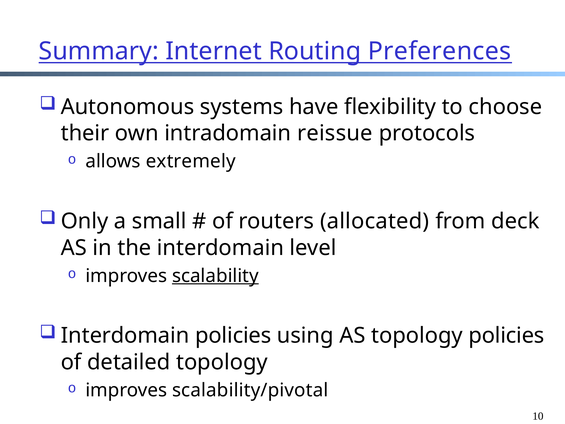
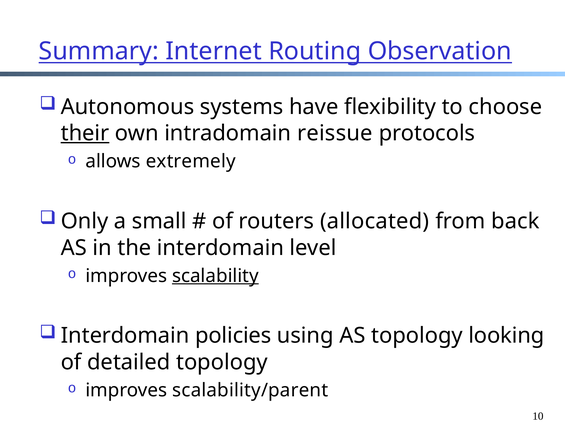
Preferences: Preferences -> Observation (440, 51)
their underline: none -> present (85, 133)
deck: deck -> back (515, 221)
topology policies: policies -> looking (506, 336)
scalability/pivotal: scalability/pivotal -> scalability/parent (250, 390)
